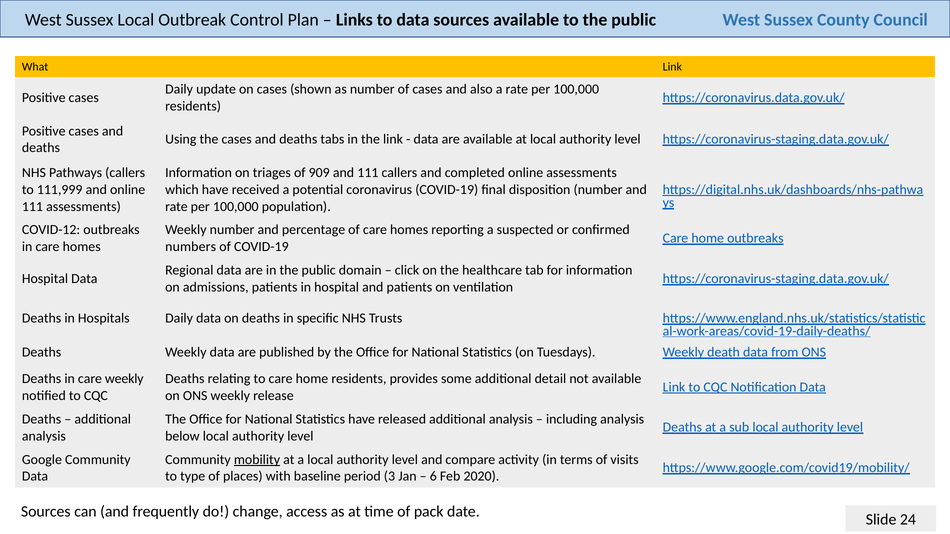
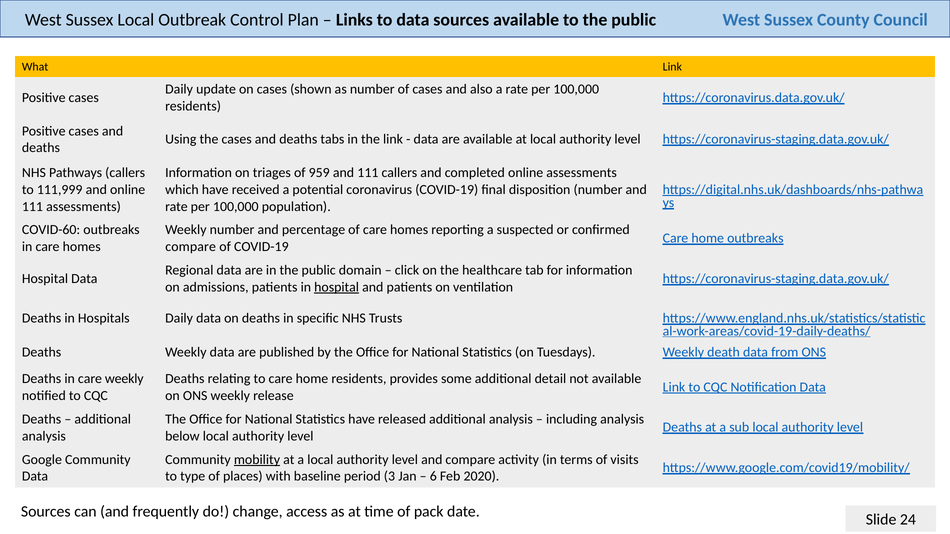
909: 909 -> 959 (319, 173)
COVID-12: COVID-12 -> COVID-60 (51, 230)
numbers: numbers -> compare (191, 247)
hospital underline: none -> present (337, 287)
